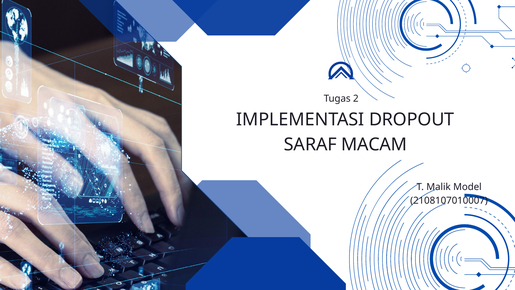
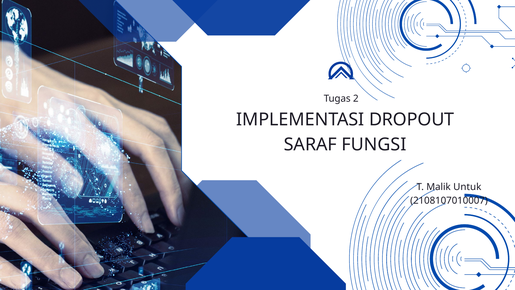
MACAM: MACAM -> FUNGSI (374, 144)
Model: Model -> Untuk (467, 187)
